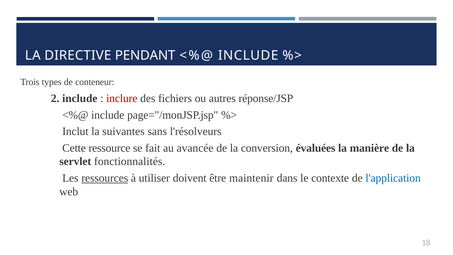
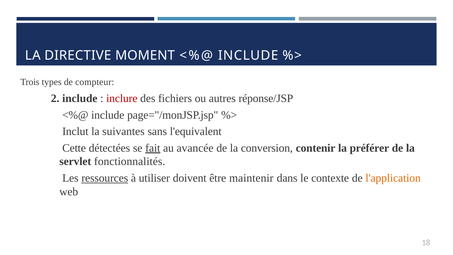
PENDANT: PENDANT -> MOMENT (145, 56)
conteneur: conteneur -> compteur (95, 82)
l'résolveurs: l'résolveurs -> l'equivalent (196, 131)
ressource: ressource -> détectées (109, 148)
fait underline: none -> present (153, 148)
évaluées: évaluées -> contenir (316, 148)
manière: manière -> préférer (369, 148)
l'application colour: blue -> orange (393, 178)
